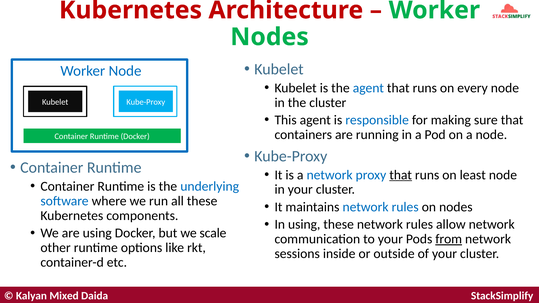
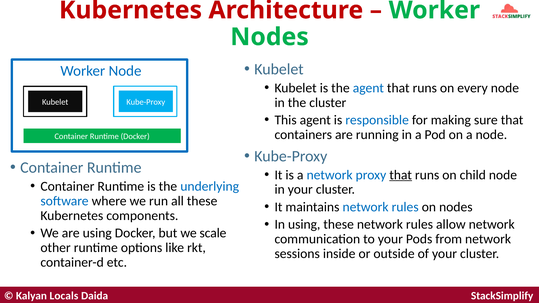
least: least -> child (473, 175)
from underline: present -> none (449, 239)
Mixed: Mixed -> Locals (64, 296)
